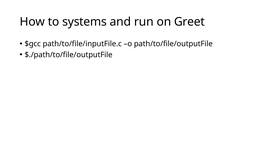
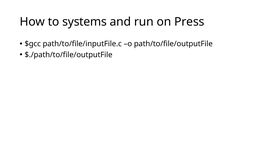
Greet: Greet -> Press (189, 22)
